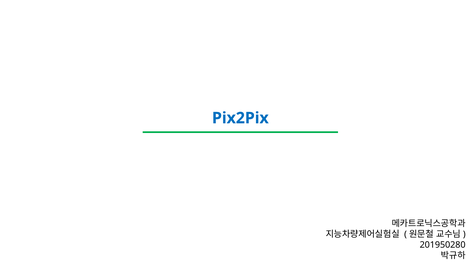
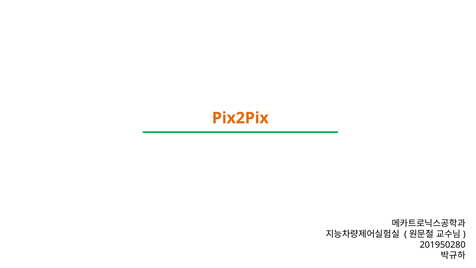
Pix2Pix colour: blue -> orange (240, 118)
